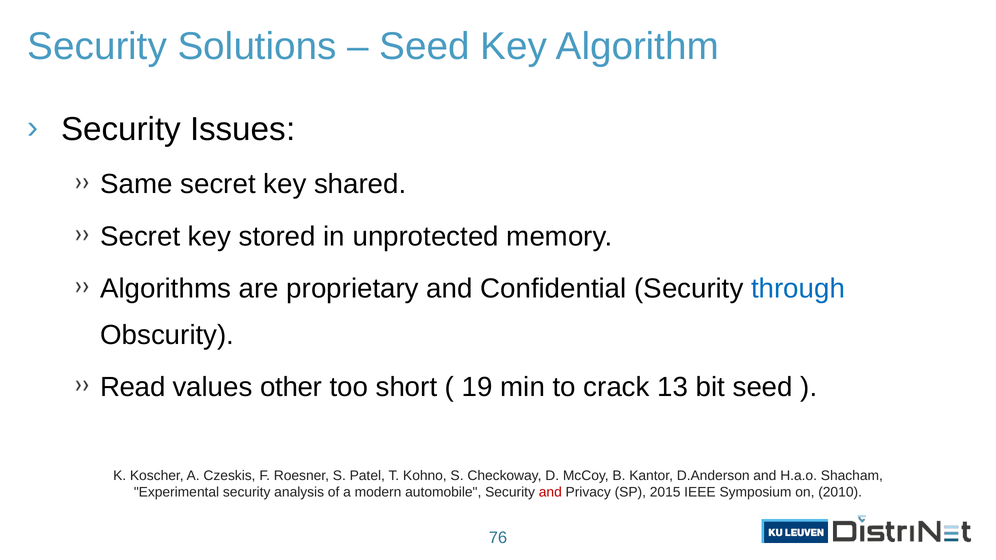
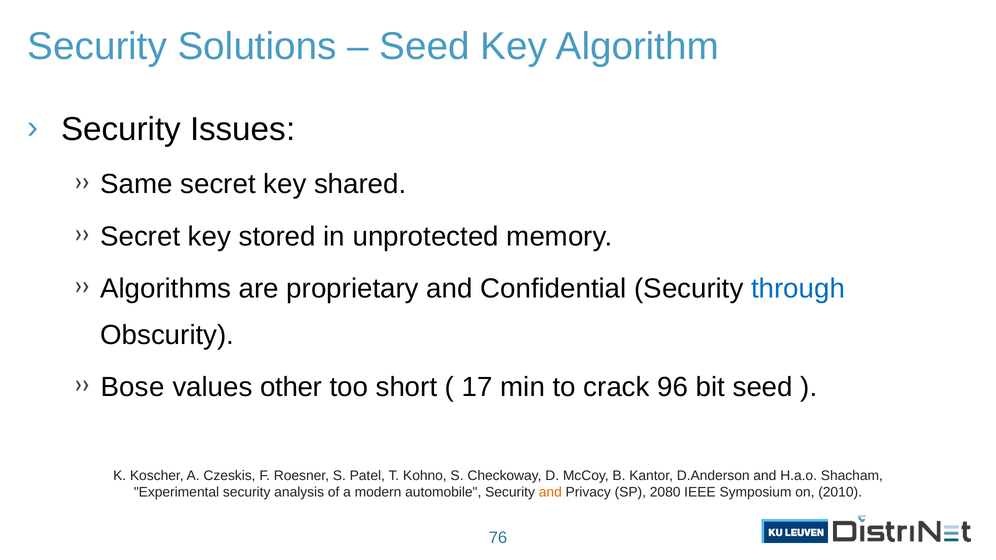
Read: Read -> Bose (132, 387)
19: 19 -> 17 (477, 387)
13: 13 -> 96 (673, 387)
and colour: red -> orange (550, 492)
2015: 2015 -> 2080 (665, 492)
